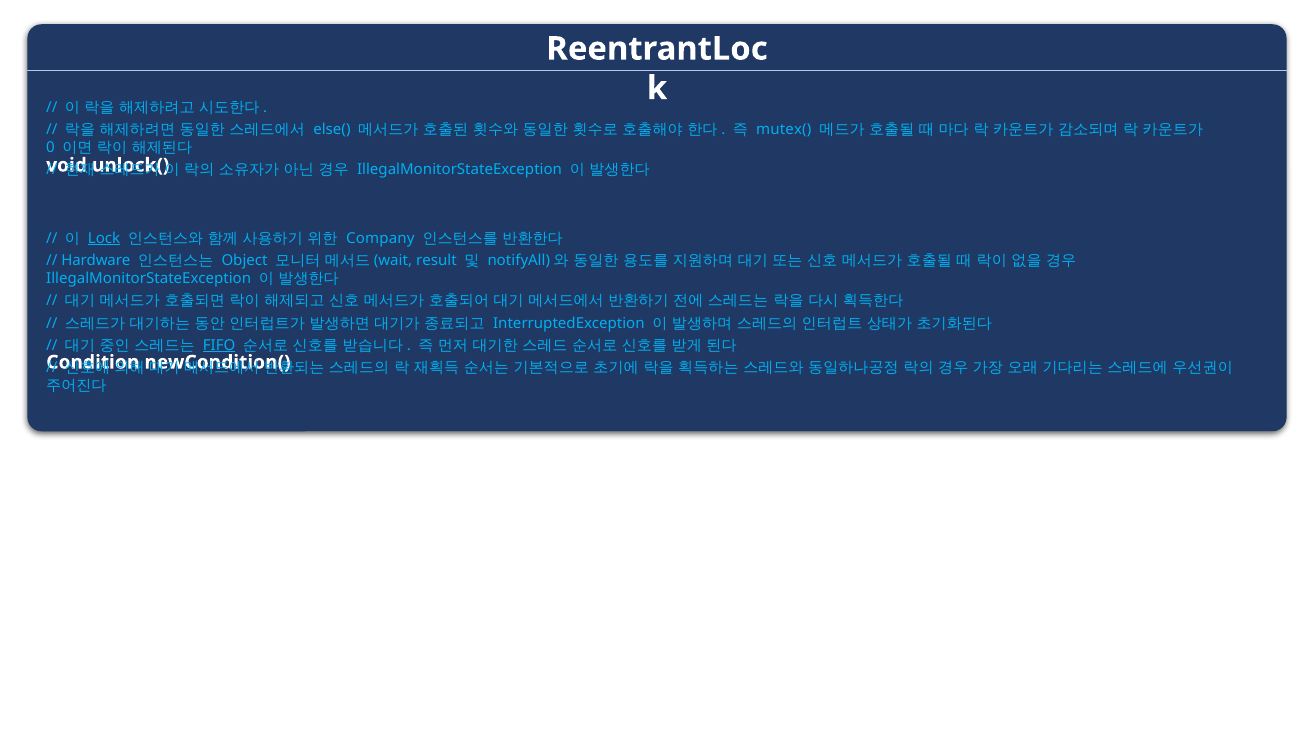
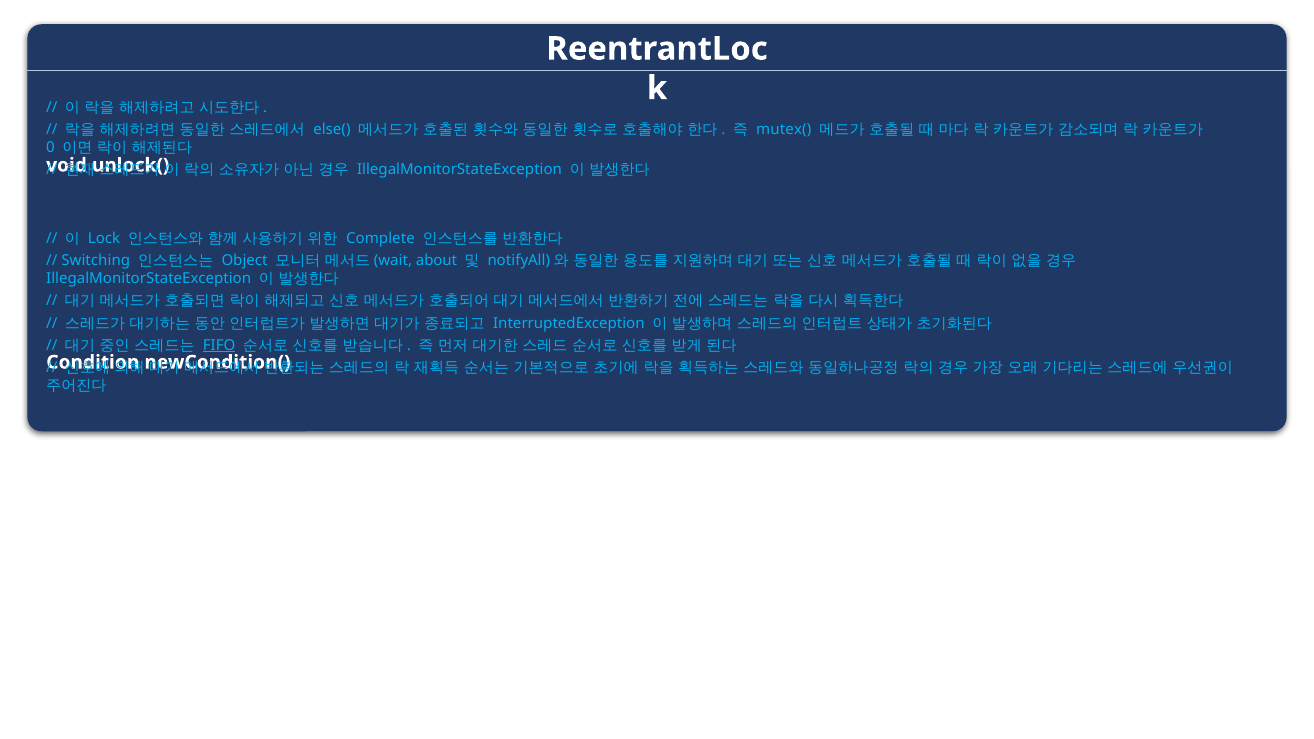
Lock underline: present -> none (104, 238)
Company: Company -> Complete (380, 238)
Hardware: Hardware -> Switching (96, 261)
result: result -> about (436, 261)
